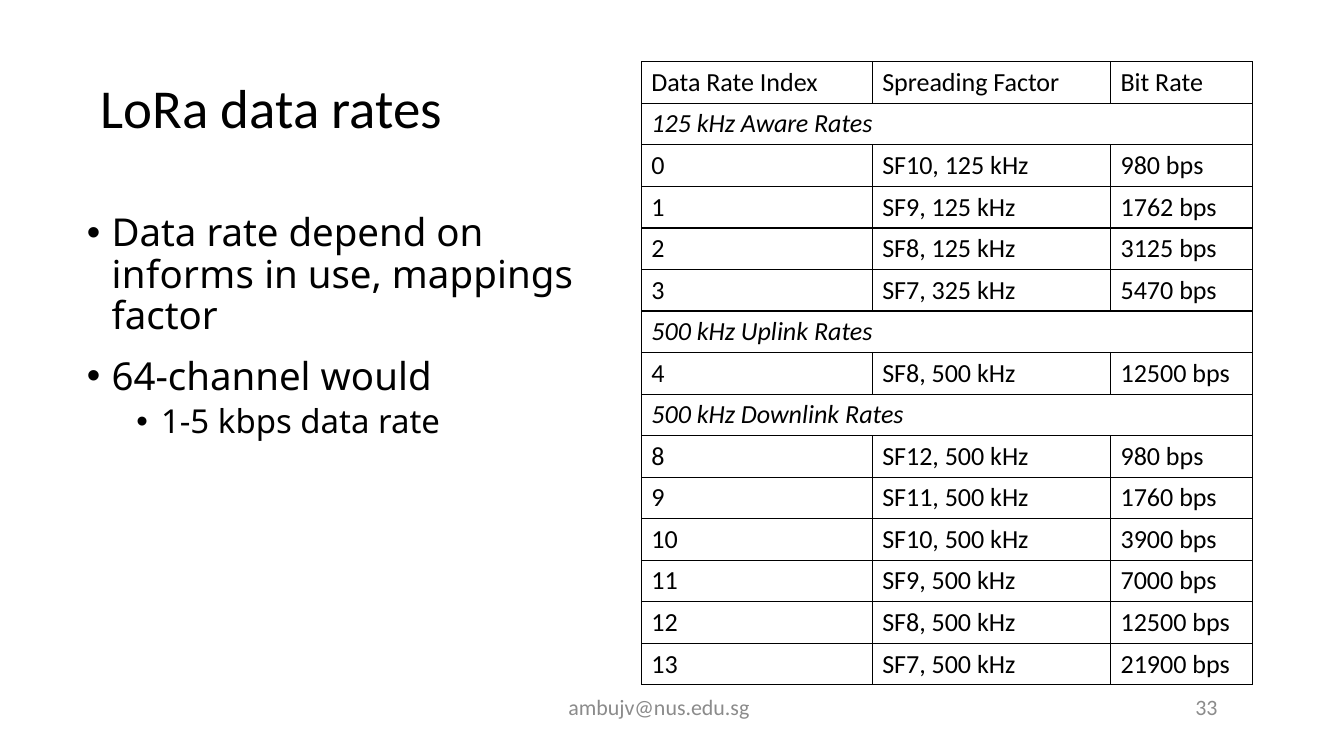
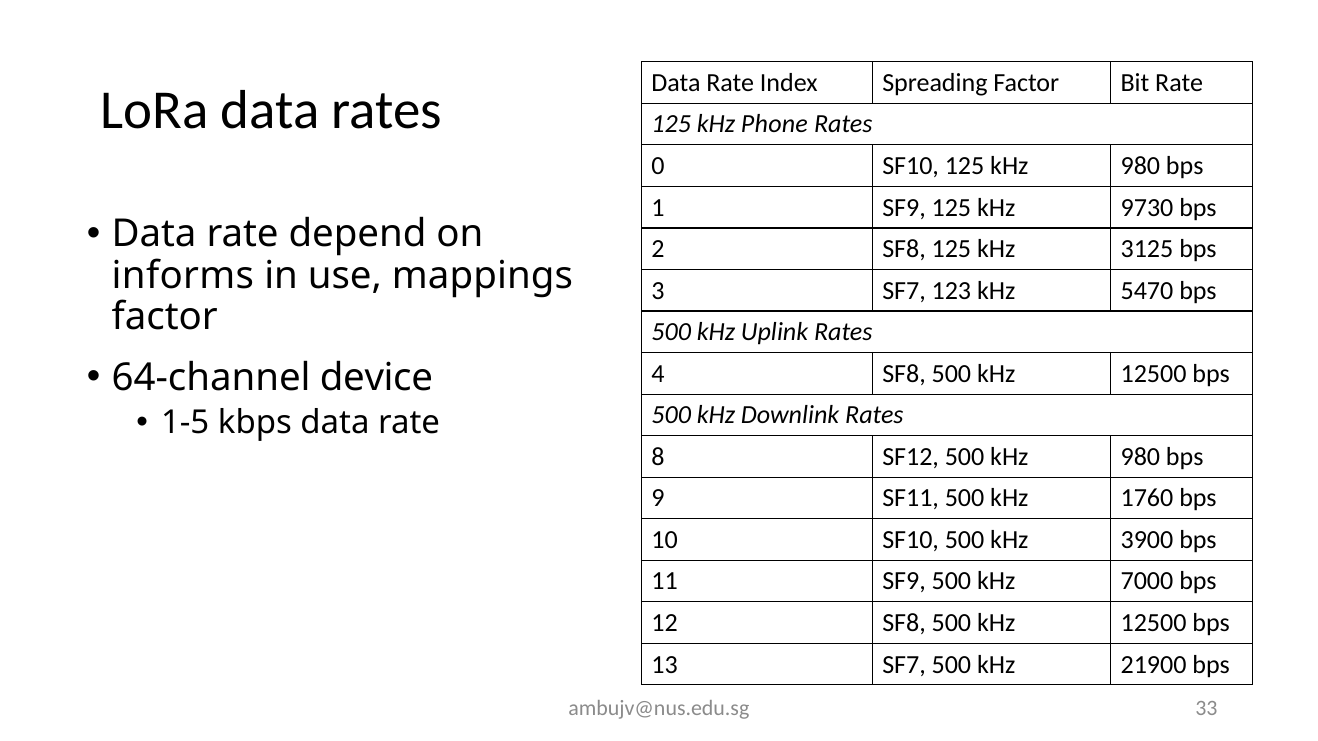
Aware: Aware -> Phone (774, 124)
1762: 1762 -> 9730 (1147, 208)
325: 325 -> 123 (951, 291)
would: would -> device (376, 378)
